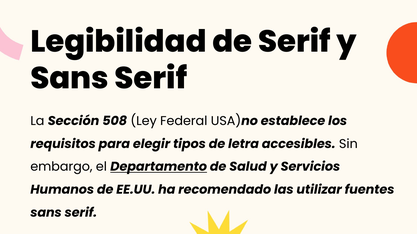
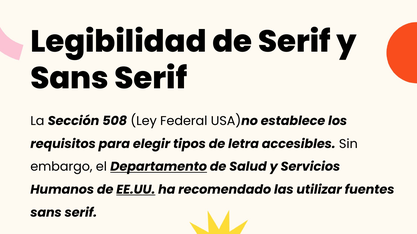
EE.UU underline: none -> present (136, 190)
